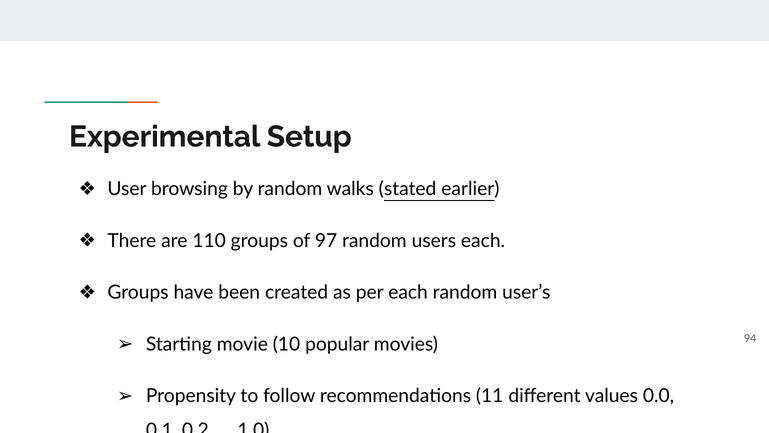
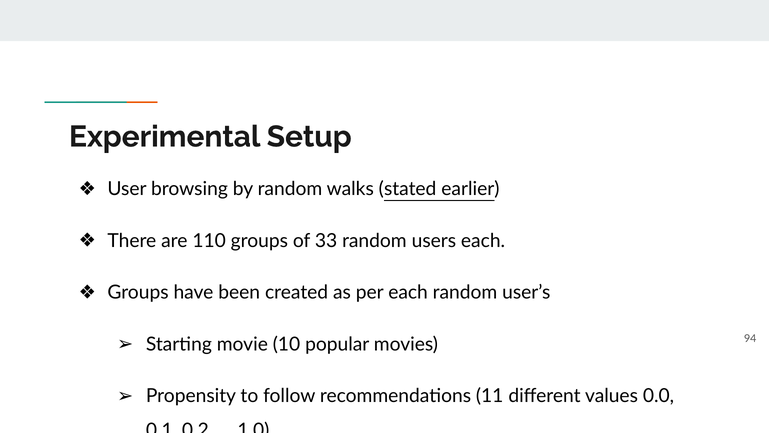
97: 97 -> 33 (326, 241)
